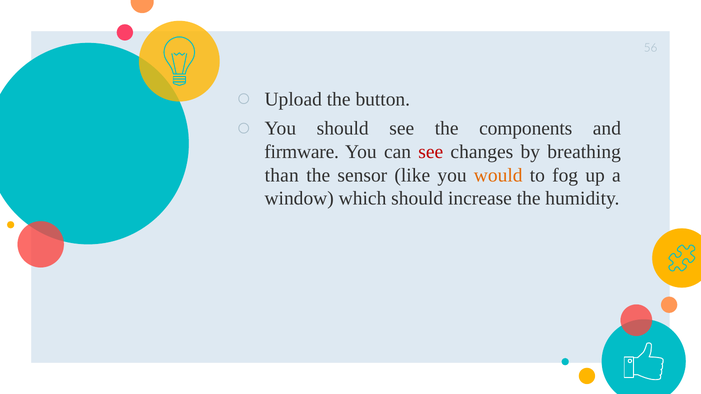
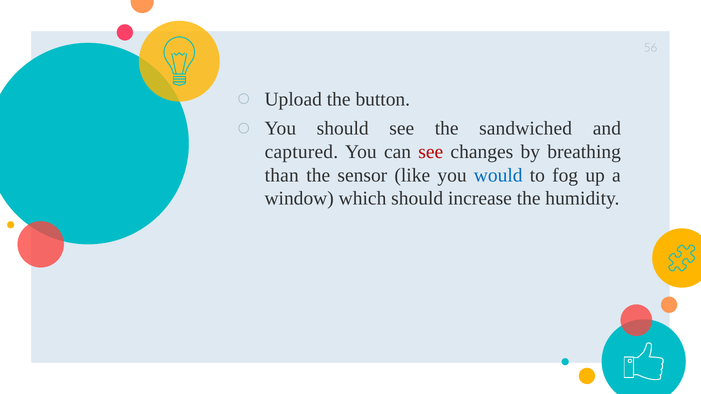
components: components -> sandwiched (526, 129)
firmware: firmware -> captured (301, 152)
would colour: orange -> blue (498, 175)
